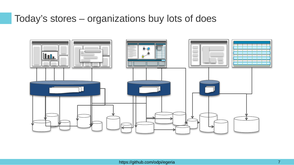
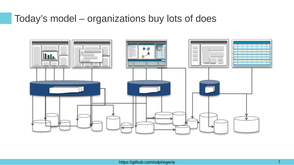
stores: stores -> model (63, 19)
